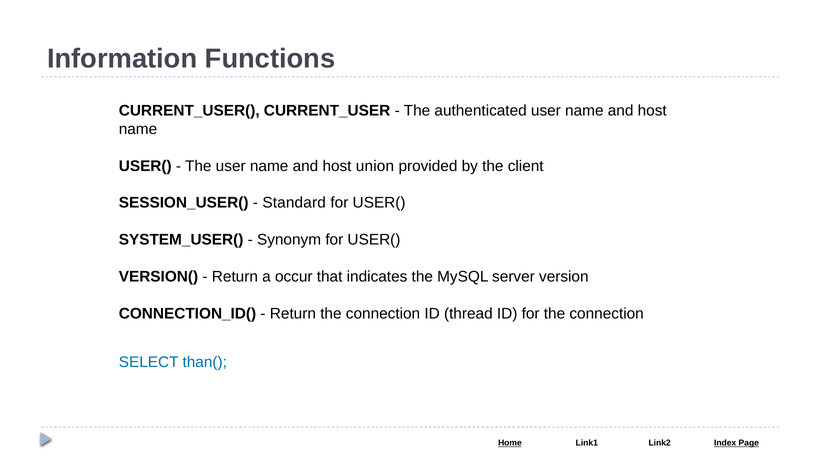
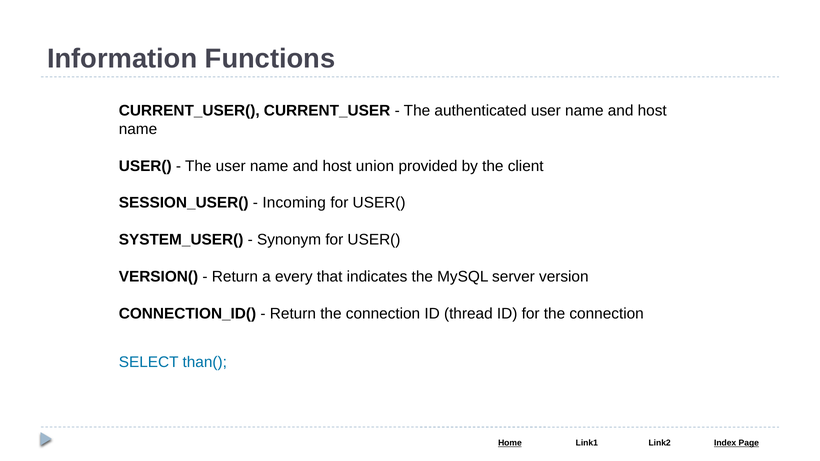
Standard: Standard -> Incoming (294, 203)
occur: occur -> every (294, 277)
